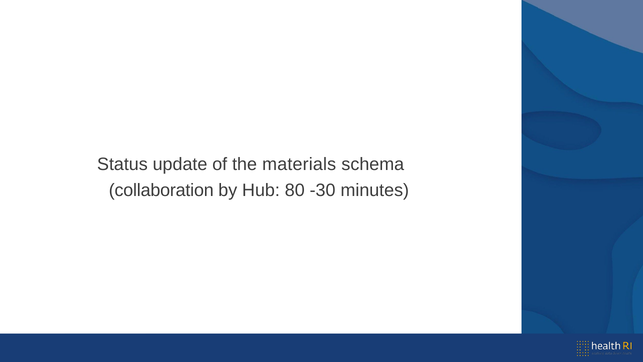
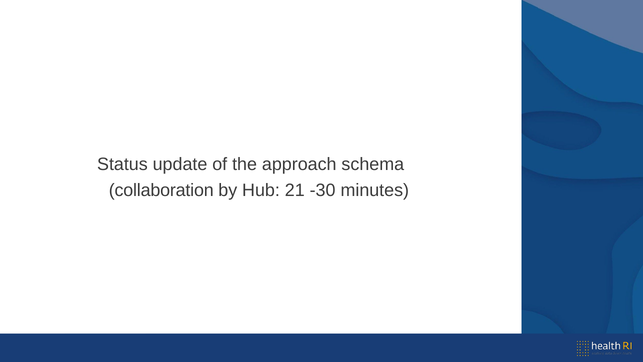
materials: materials -> approach (299, 164)
80: 80 -> 21 (295, 190)
